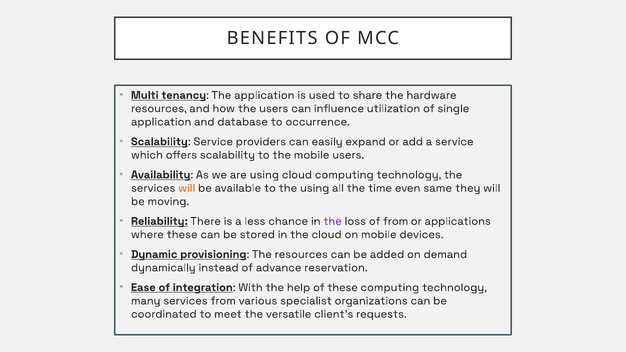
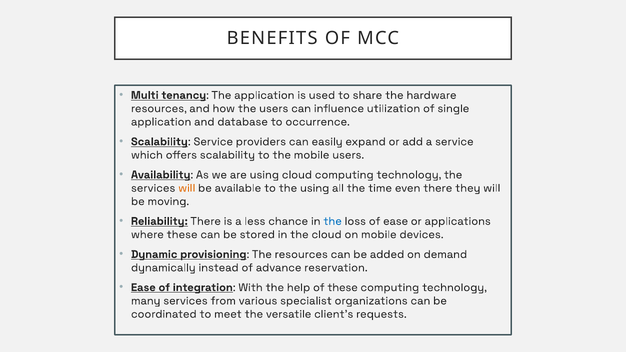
even same: same -> there (438, 188)
the colour: purple -> blue (333, 221)
of from: from -> ease (396, 221)
